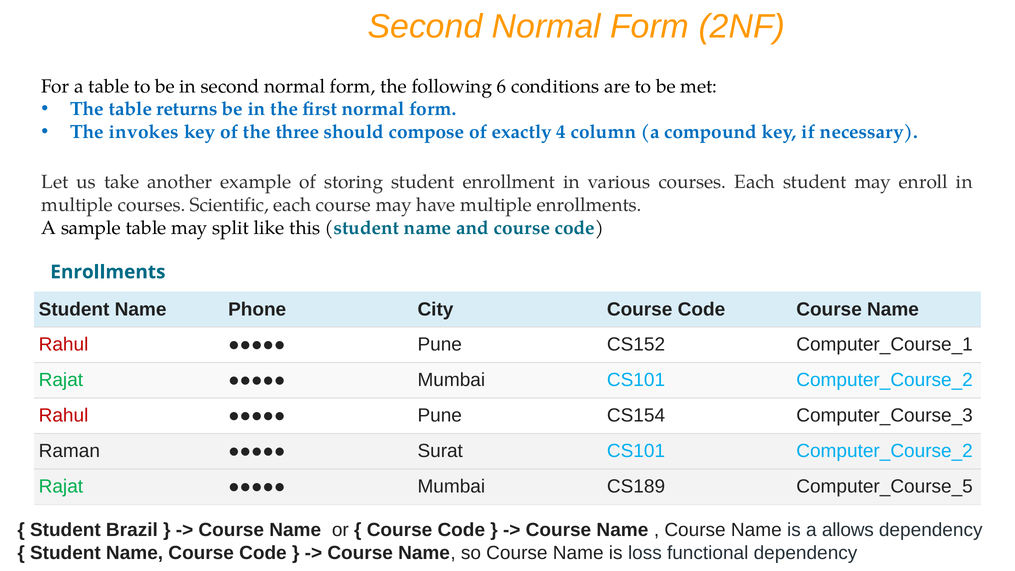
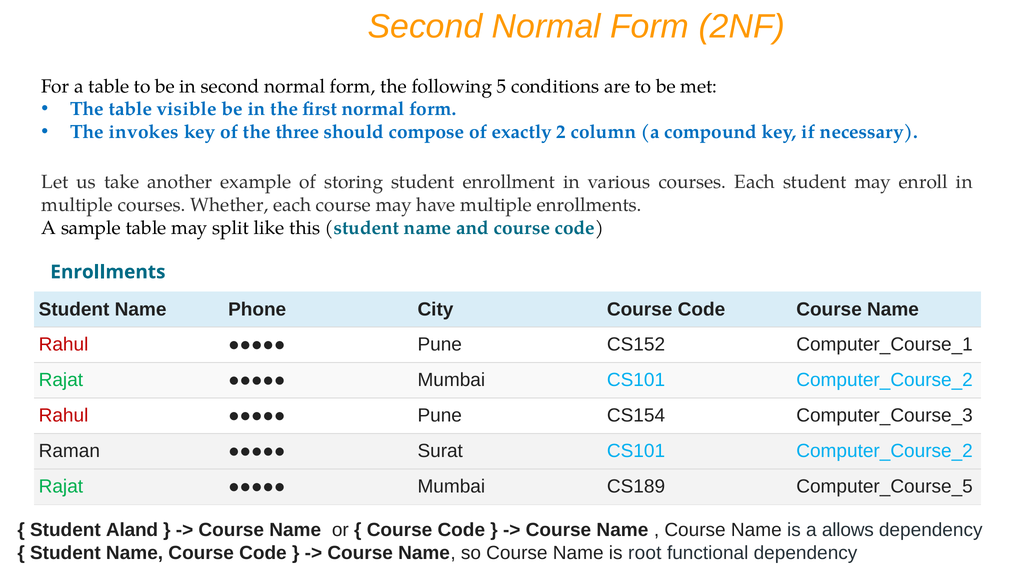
6: 6 -> 5 (502, 86)
returns: returns -> visible (187, 109)
4: 4 -> 2 (561, 132)
Scientific: Scientific -> Whether (229, 205)
Brazil: Brazil -> Aland (132, 530)
loss: loss -> root (645, 553)
